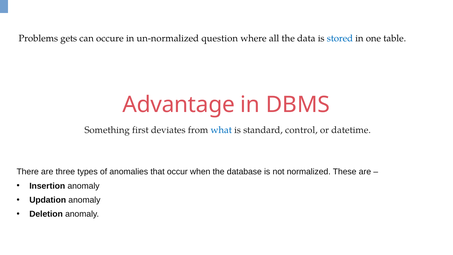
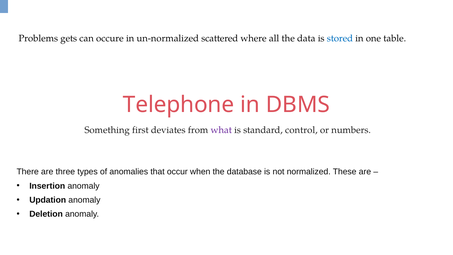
question: question -> scattered (220, 38)
Advantage: Advantage -> Telephone (179, 105)
what colour: blue -> purple (221, 130)
datetime: datetime -> numbers (351, 130)
